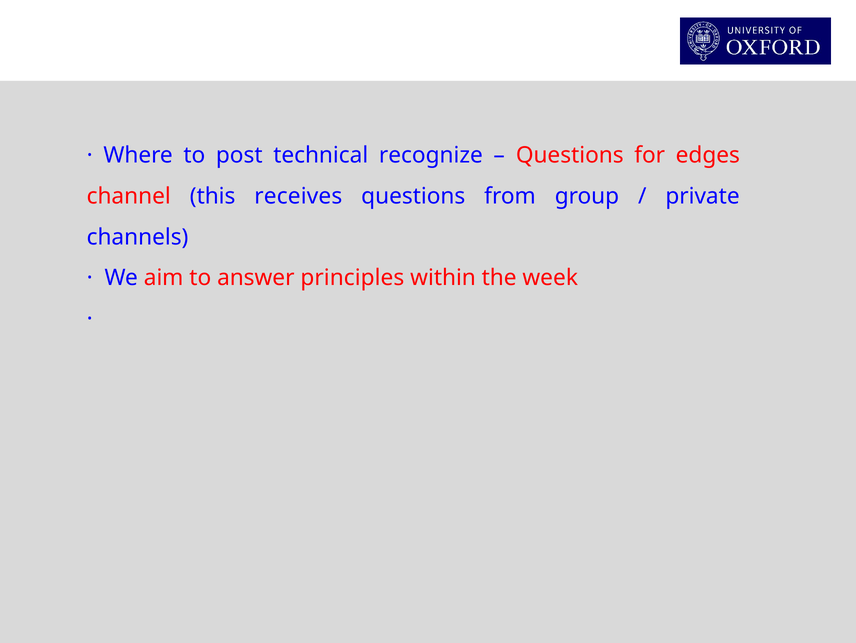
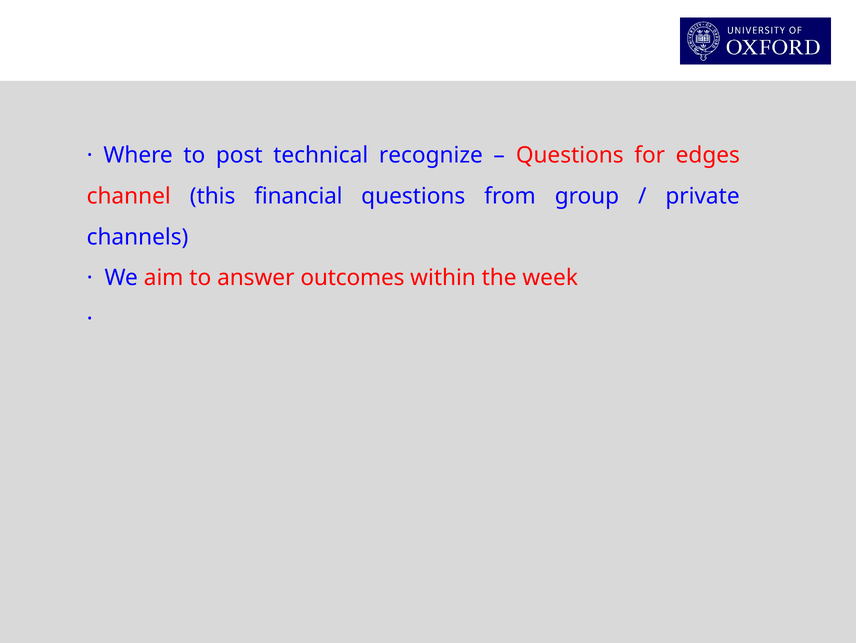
receives: receives -> financial (298, 196)
principles: principles -> outcomes (352, 278)
